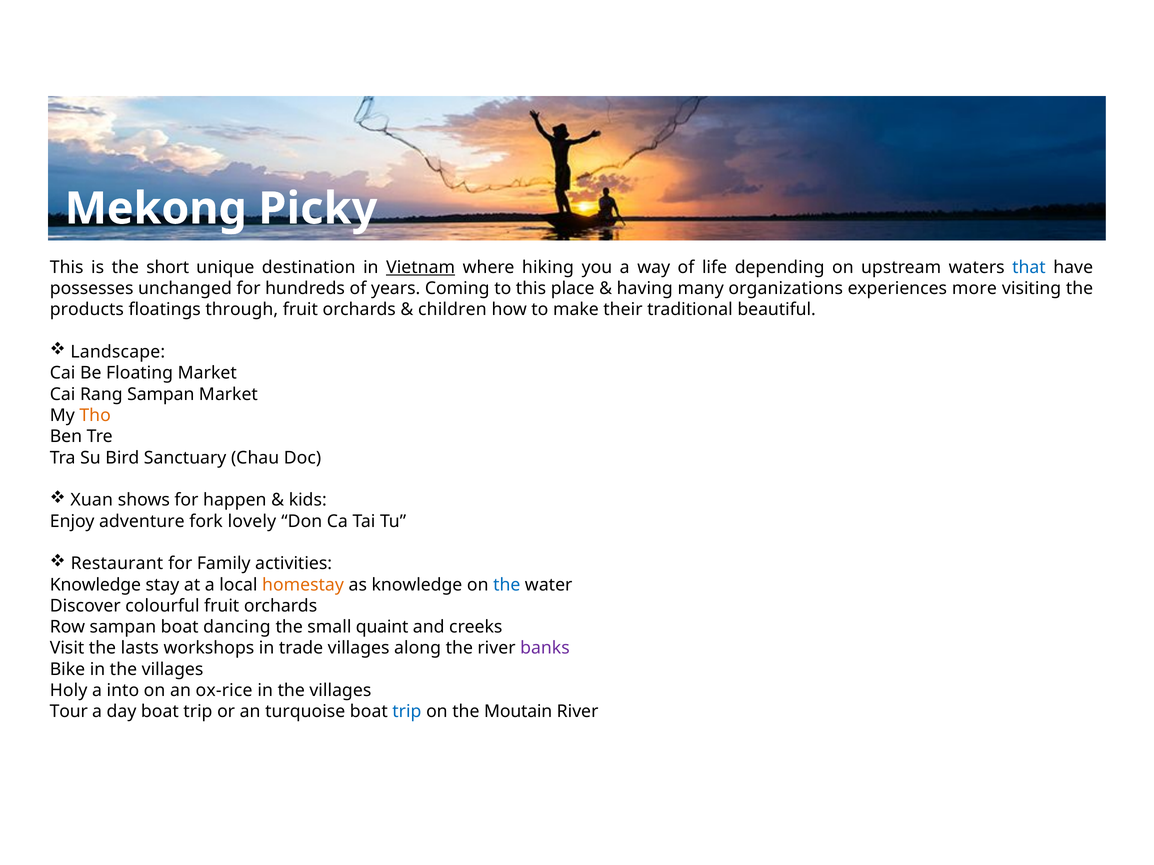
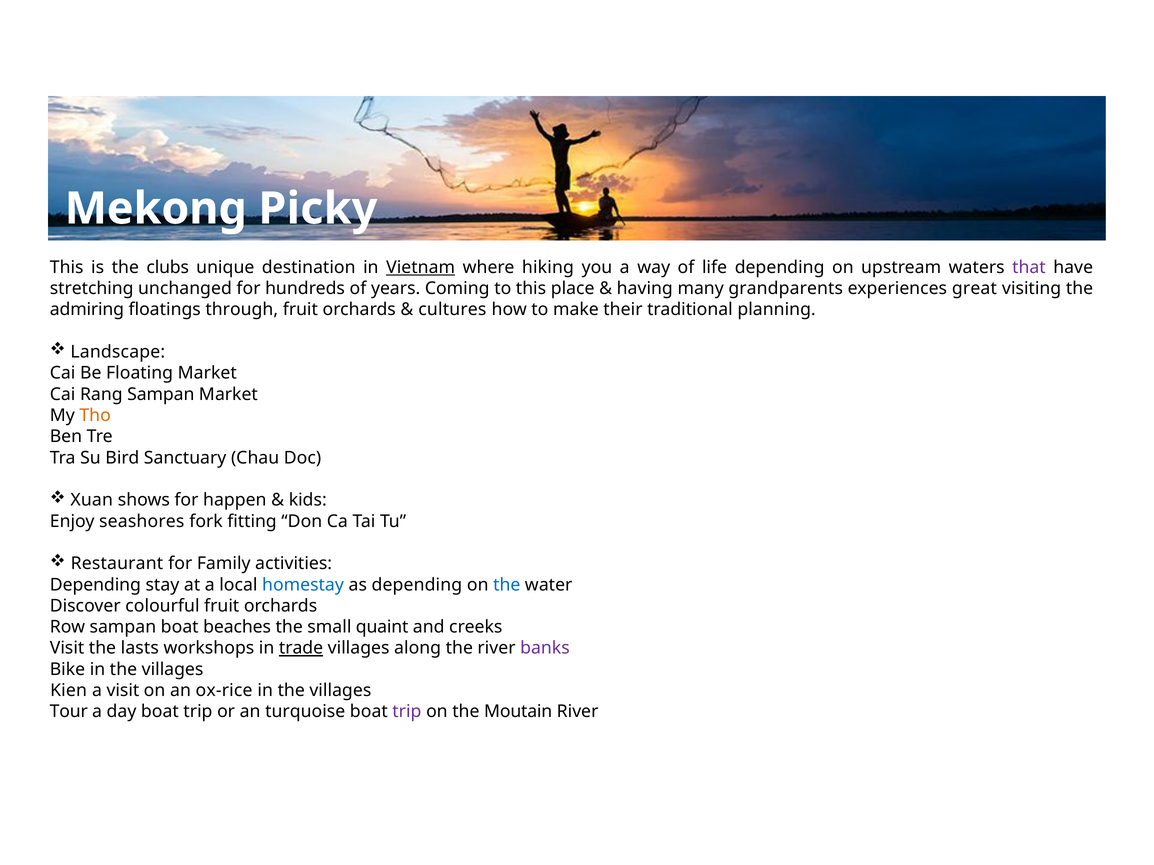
short: short -> clubs (168, 267)
that colour: blue -> purple (1029, 267)
possesses: possesses -> stretching (92, 289)
organizations: organizations -> grandparents (786, 289)
more: more -> great (974, 289)
products: products -> admiring (87, 310)
children: children -> cultures (452, 310)
beautiful: beautiful -> planning (777, 310)
adventure: adventure -> seashores (142, 522)
lovely: lovely -> fitting (252, 522)
Knowledge: Knowledge -> Depending (95, 585)
homestay colour: orange -> blue (303, 585)
as knowledge: knowledge -> depending (417, 585)
dancing: dancing -> beaches (237, 627)
trade underline: none -> present (301, 649)
Holy: Holy -> Kien (69, 691)
a into: into -> visit (123, 691)
trip colour: blue -> purple (407, 712)
